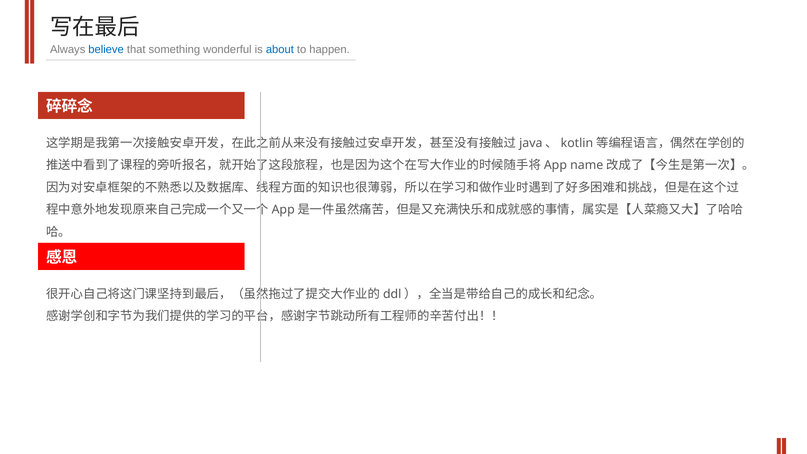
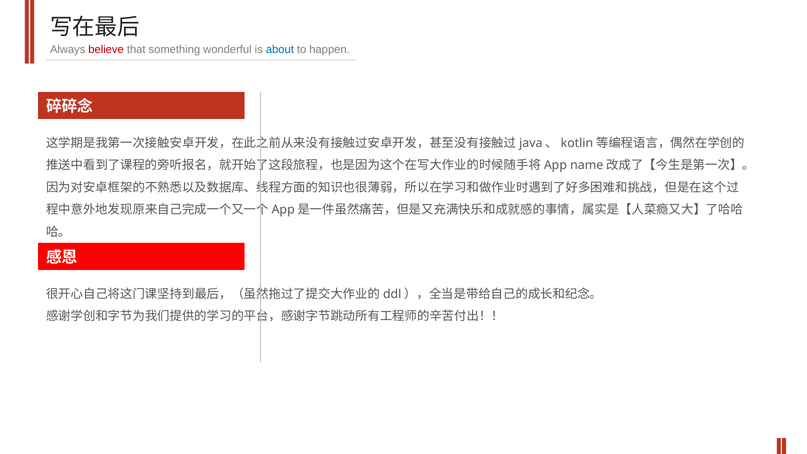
believe colour: blue -> red (106, 49)
